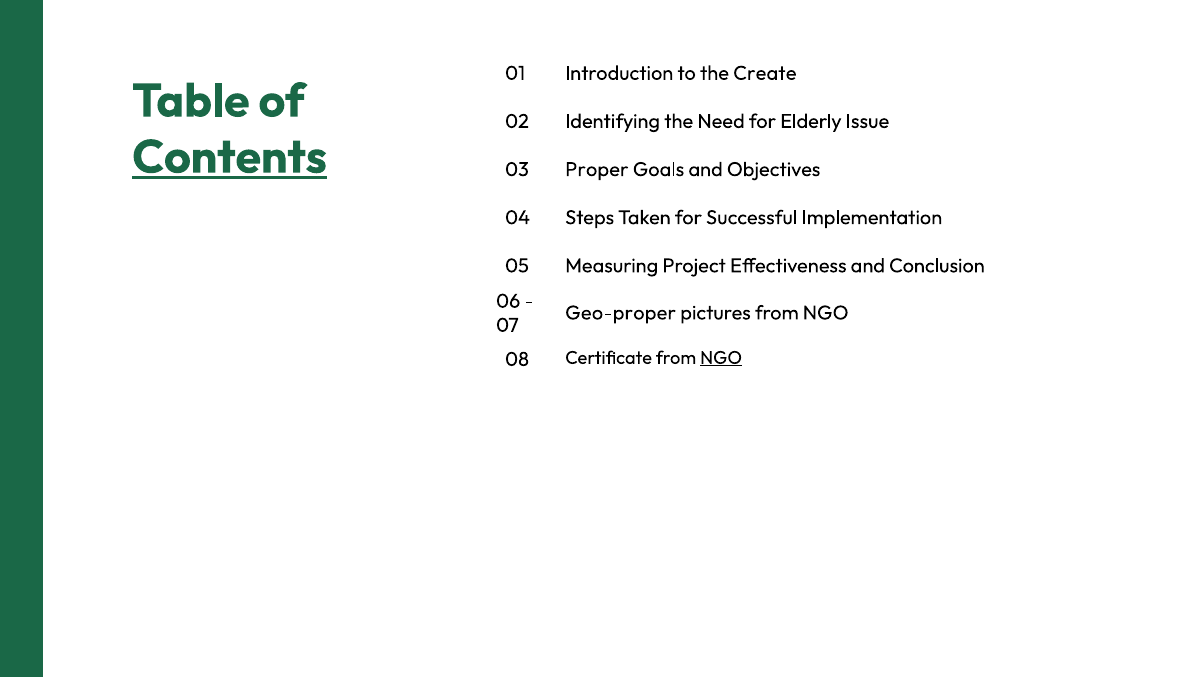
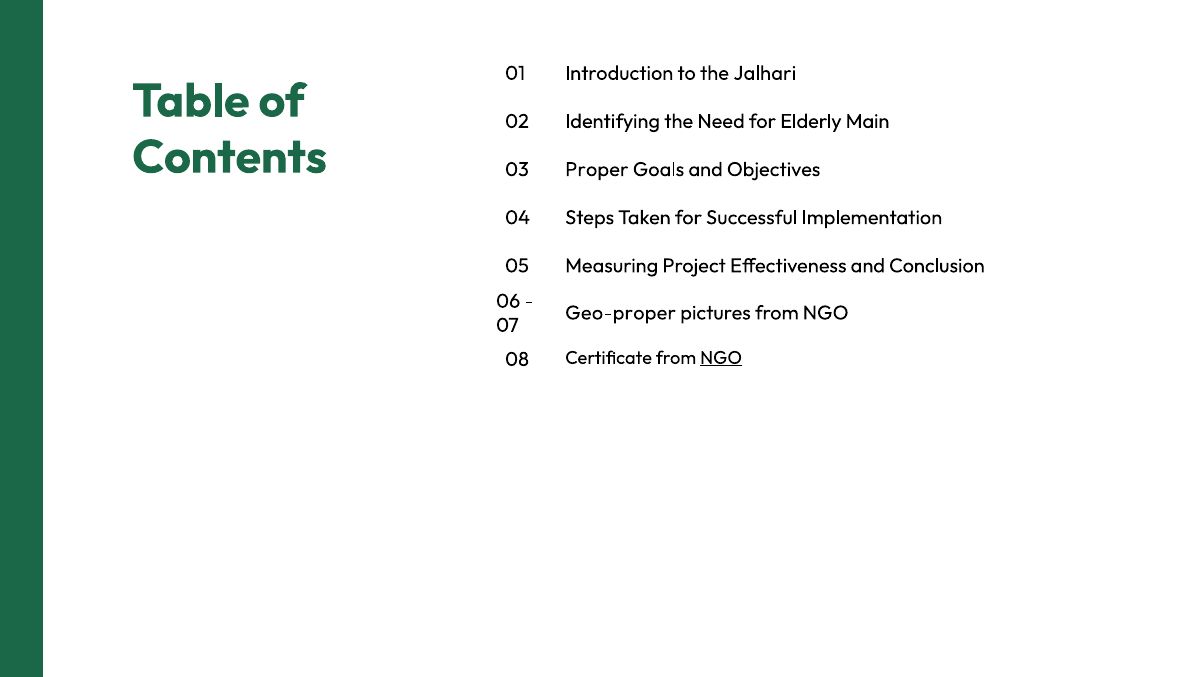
Create: Create -> Jalhari (765, 73)
Issue: Issue -> Main (868, 121)
Contents underline: present -> none (230, 157)
